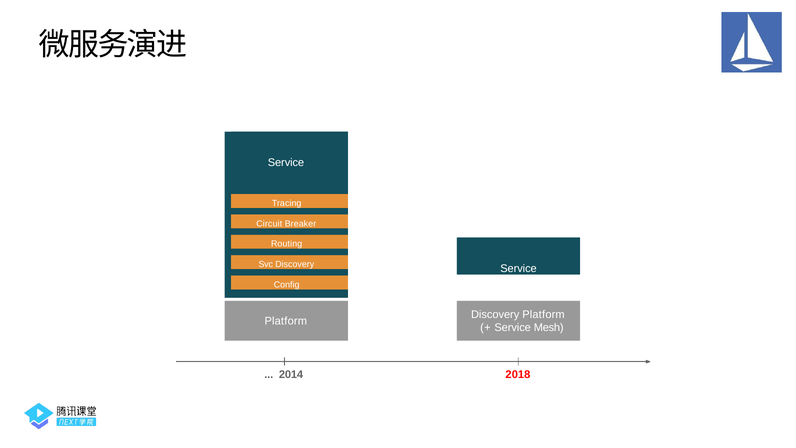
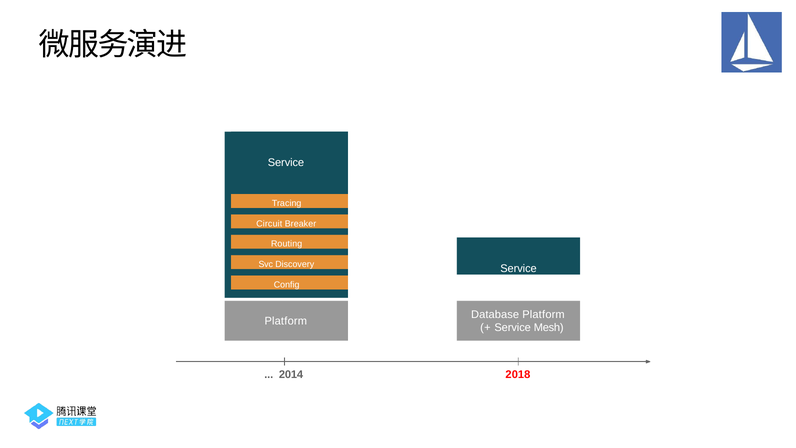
Discovery: Discovery -> Database (495, 314)
